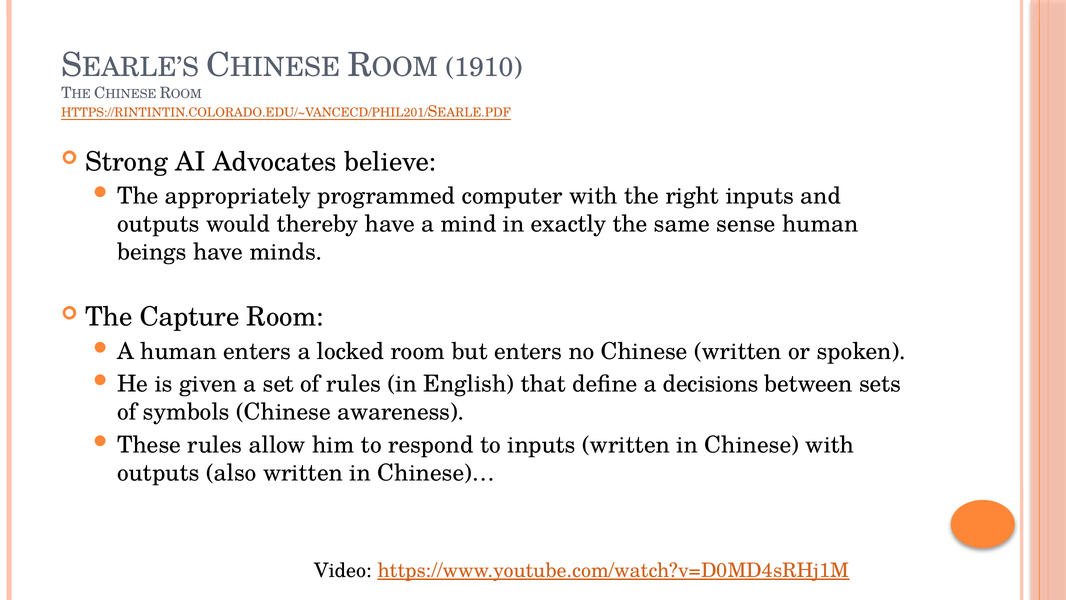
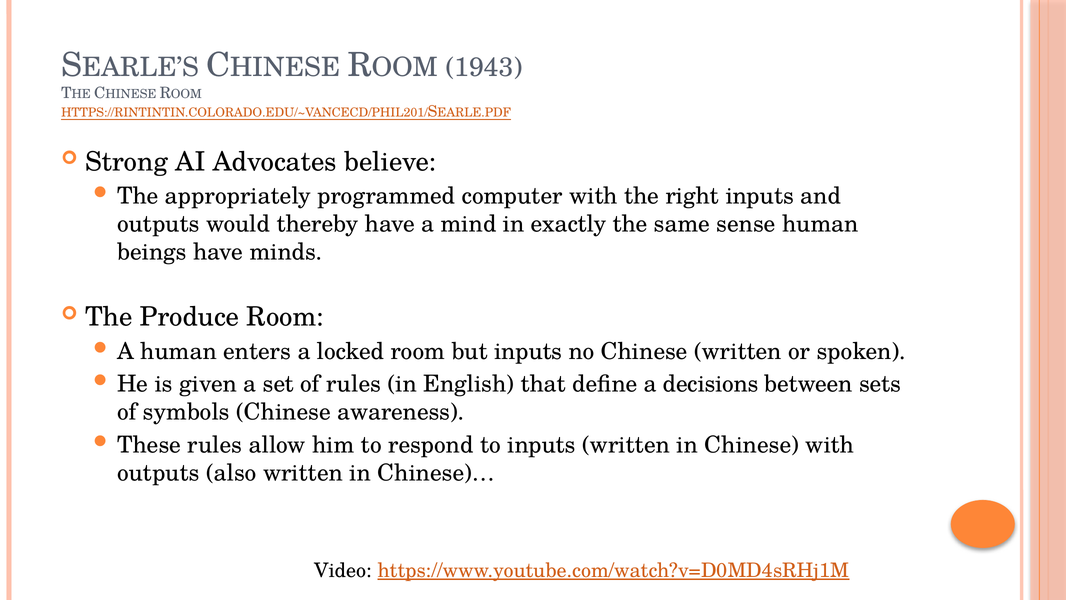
1910: 1910 -> 1943 (484, 67)
Capture: Capture -> Produce (190, 317)
but enters: enters -> inputs (528, 351)
